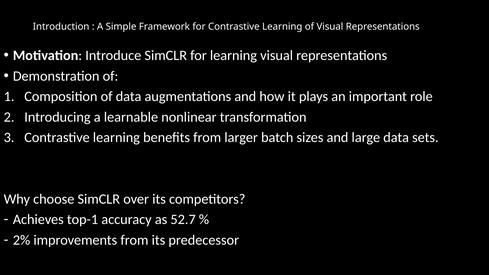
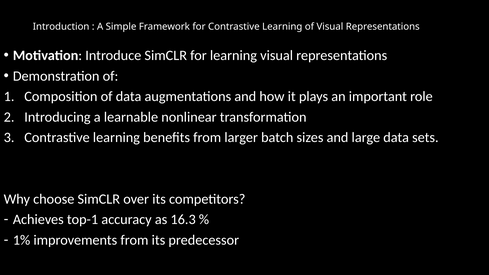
52.7: 52.7 -> 16.3 (183, 220)
2%: 2% -> 1% (22, 240)
